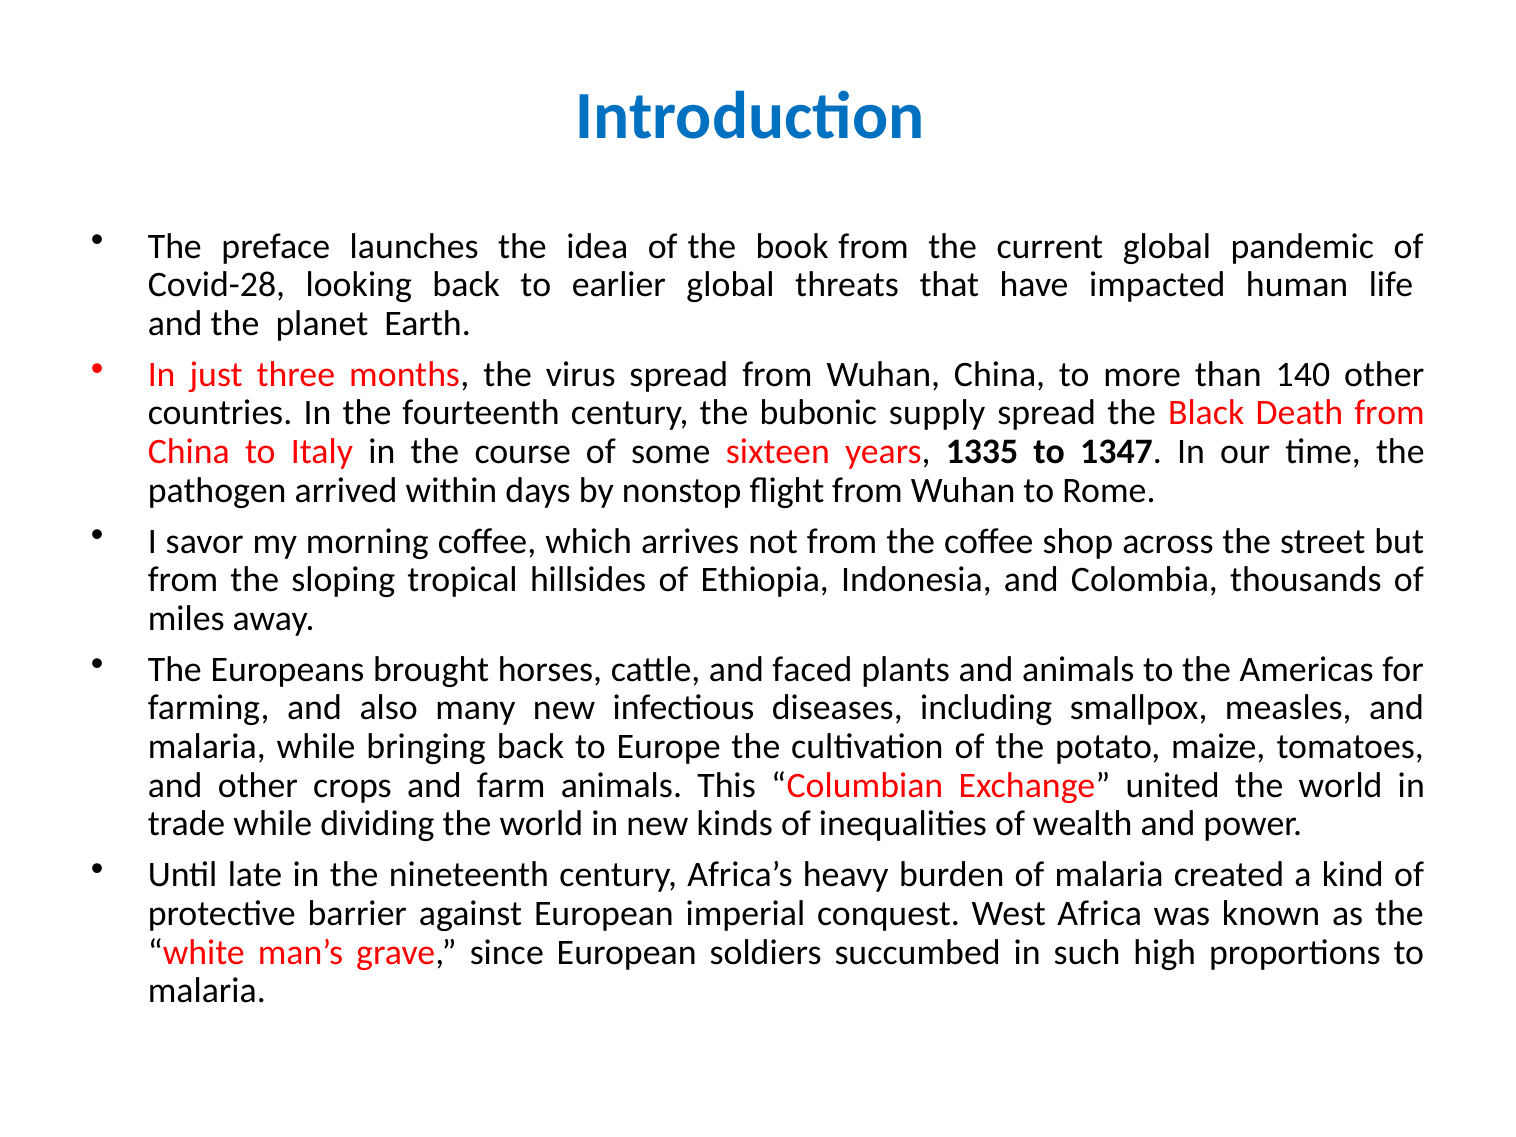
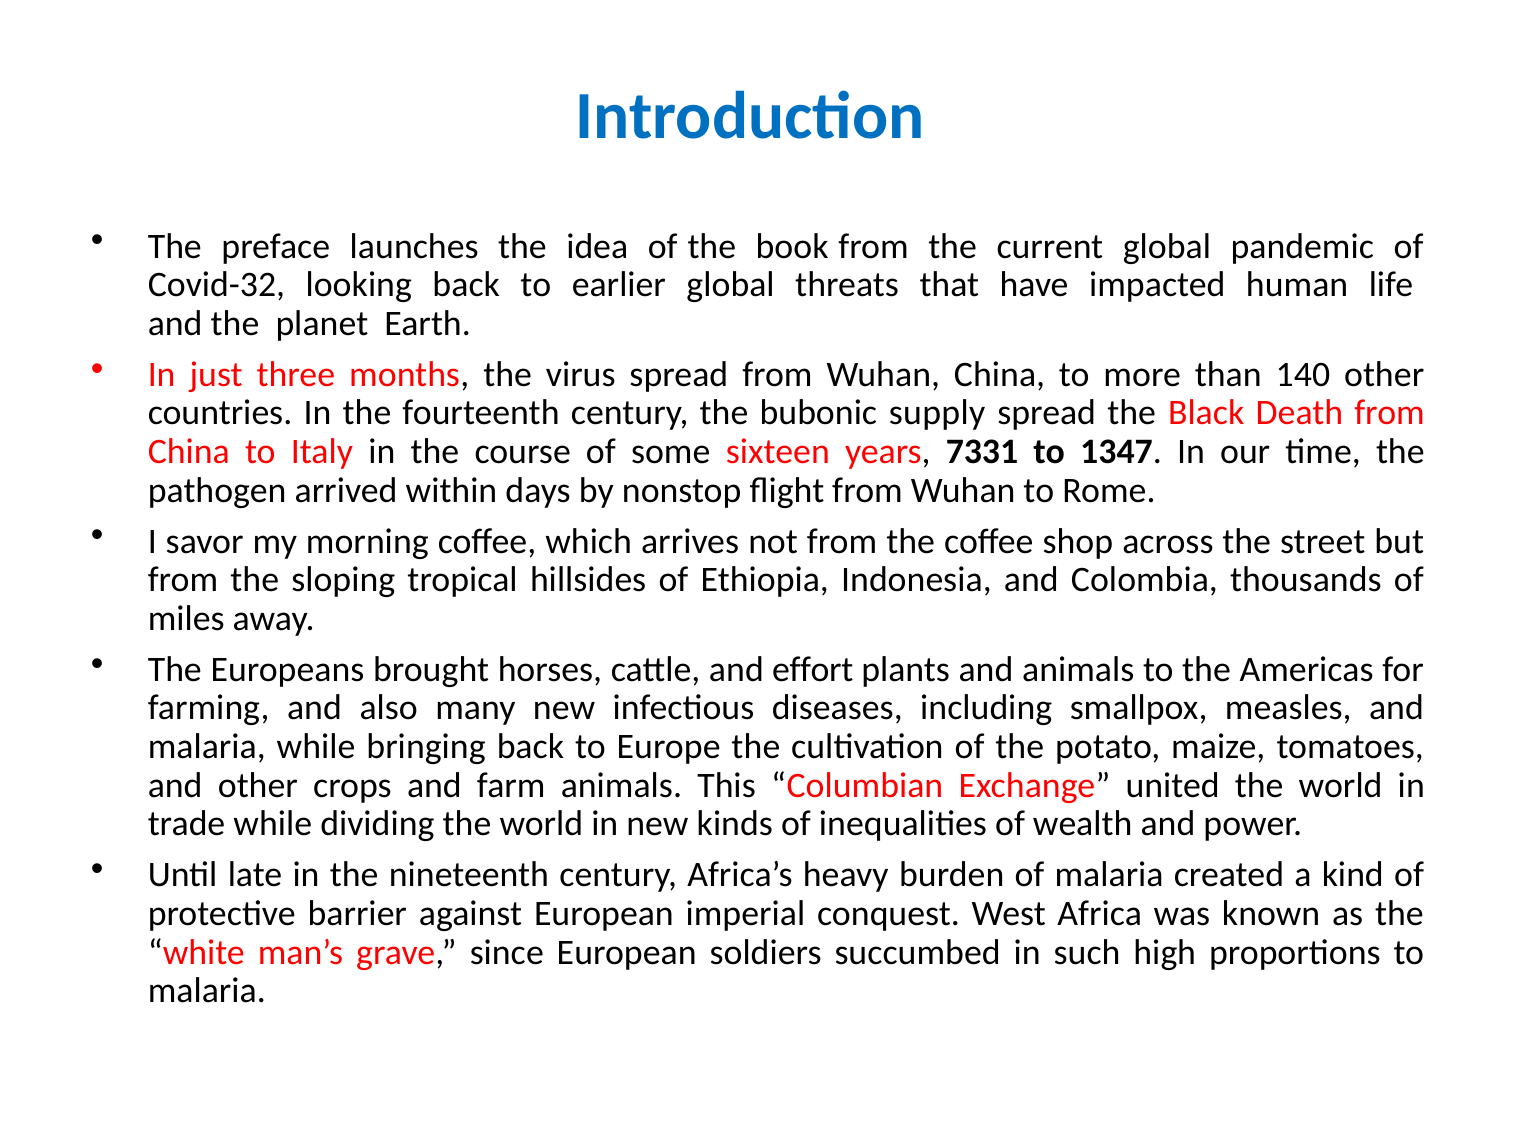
Covid-28: Covid-28 -> Covid-32 (216, 285)
1335: 1335 -> 7331 (982, 452)
faced: faced -> effort (813, 669)
